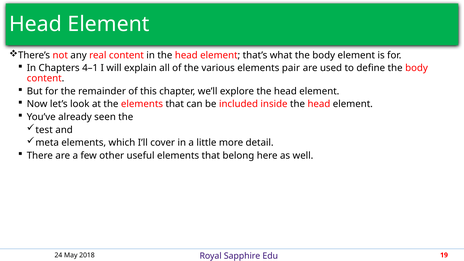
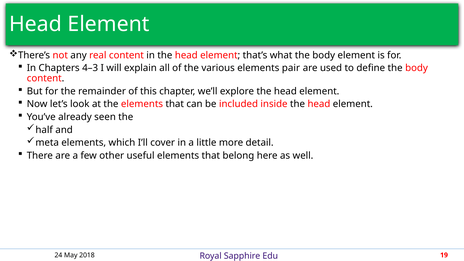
4–1: 4–1 -> 4–3 (90, 68)
test: test -> half (44, 130)
